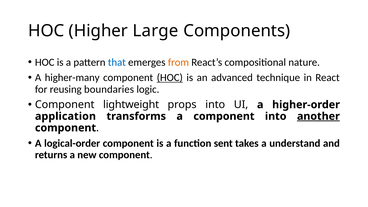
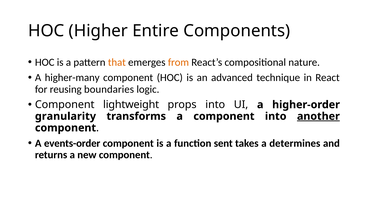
Large: Large -> Entire (156, 31)
that colour: blue -> orange (117, 62)
HOC underline: present -> none (170, 78)
application: application -> granularity (65, 116)
logical-order: logical-order -> events-order (72, 143)
understand: understand -> determines (295, 143)
